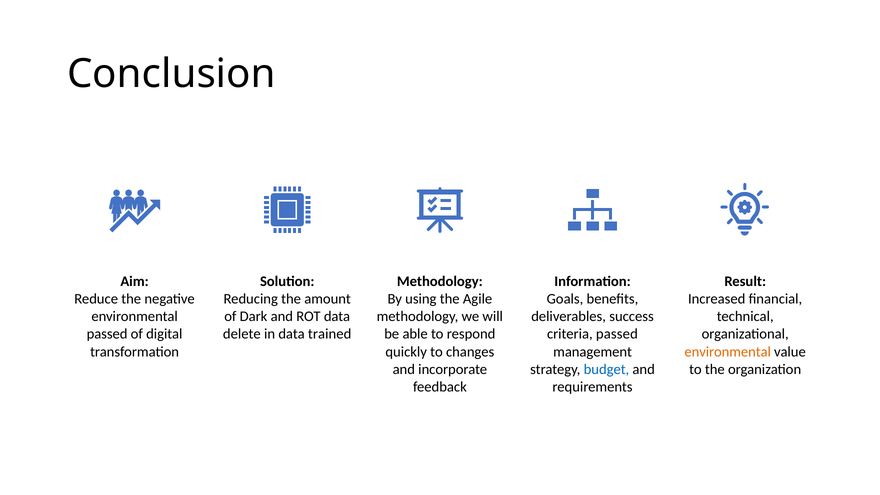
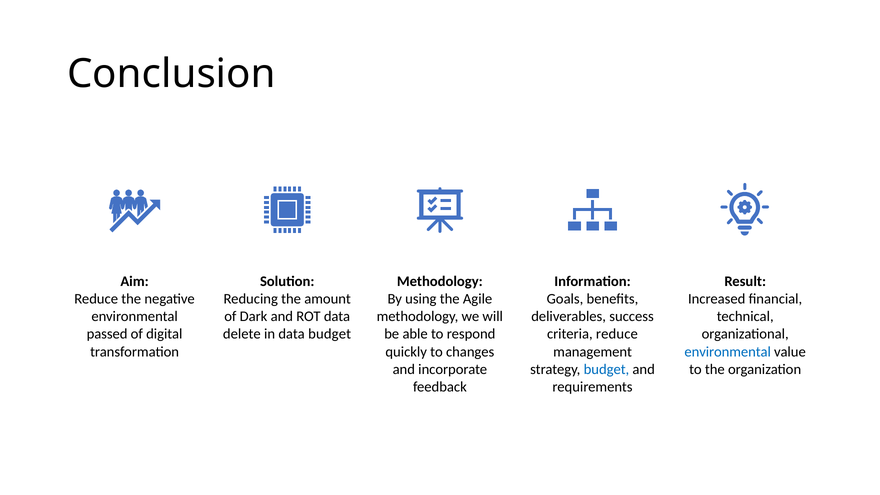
data trained: trained -> budget (330, 334)
criteria passed: passed -> reduce (617, 334)
environmental colour: orange -> blue (728, 352)
